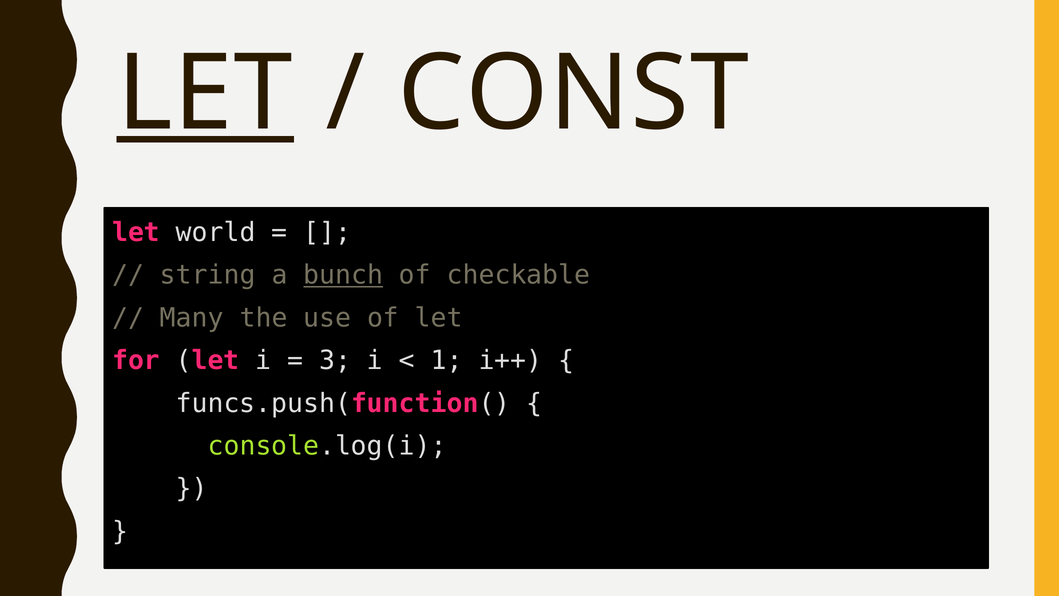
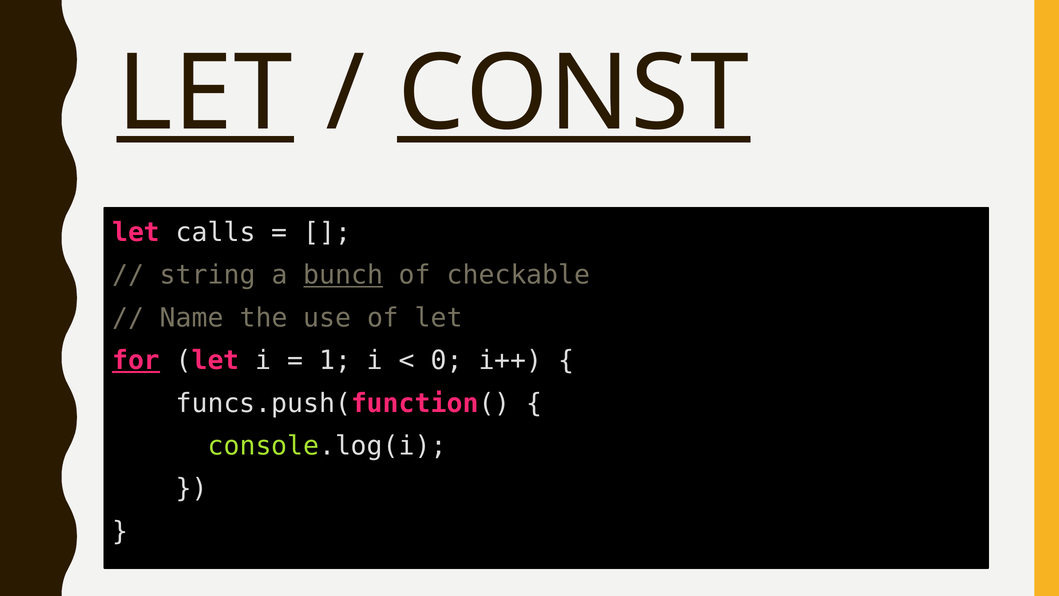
CONST underline: none -> present (573, 94)
world: world -> calls (216, 232)
Many: Many -> Name (192, 318)
for underline: none -> present (136, 360)
3: 3 -> 1 (335, 360)
1: 1 -> 0 (447, 360)
